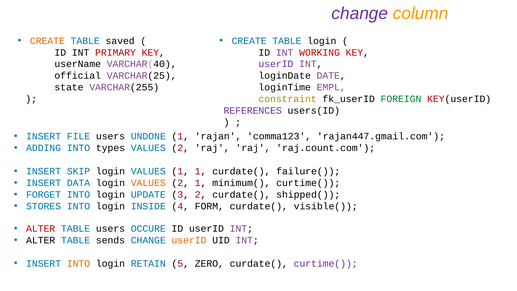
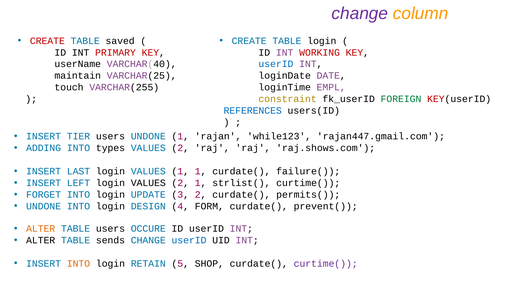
CREATE colour: orange -> red (47, 41)
userID colour: purple -> blue (276, 64)
official: official -> maintain (78, 76)
state: state -> touch (69, 87)
REFERENCES colour: purple -> blue (253, 111)
FILE: FILE -> TIER (78, 136)
comma123: comma123 -> while123 (279, 136)
raj.count.com: raj.count.com -> raj.shows.com (326, 148)
SKIP: SKIP -> LAST (78, 171)
DATA: DATA -> LEFT (78, 183)
VALUES colour: orange -> black (148, 183)
minimum(: minimum( -> strlist( (241, 183)
shipped(: shipped( -> permits( (308, 195)
STORES: STORES -> UNDONE (44, 206)
INSIDE: INSIDE -> DESIGN (148, 206)
visible(: visible( -> prevent( (326, 206)
ALTER colour: red -> orange (41, 229)
userID colour: orange -> blue (189, 240)
ZERO: ZERO -> SHOP (209, 263)
